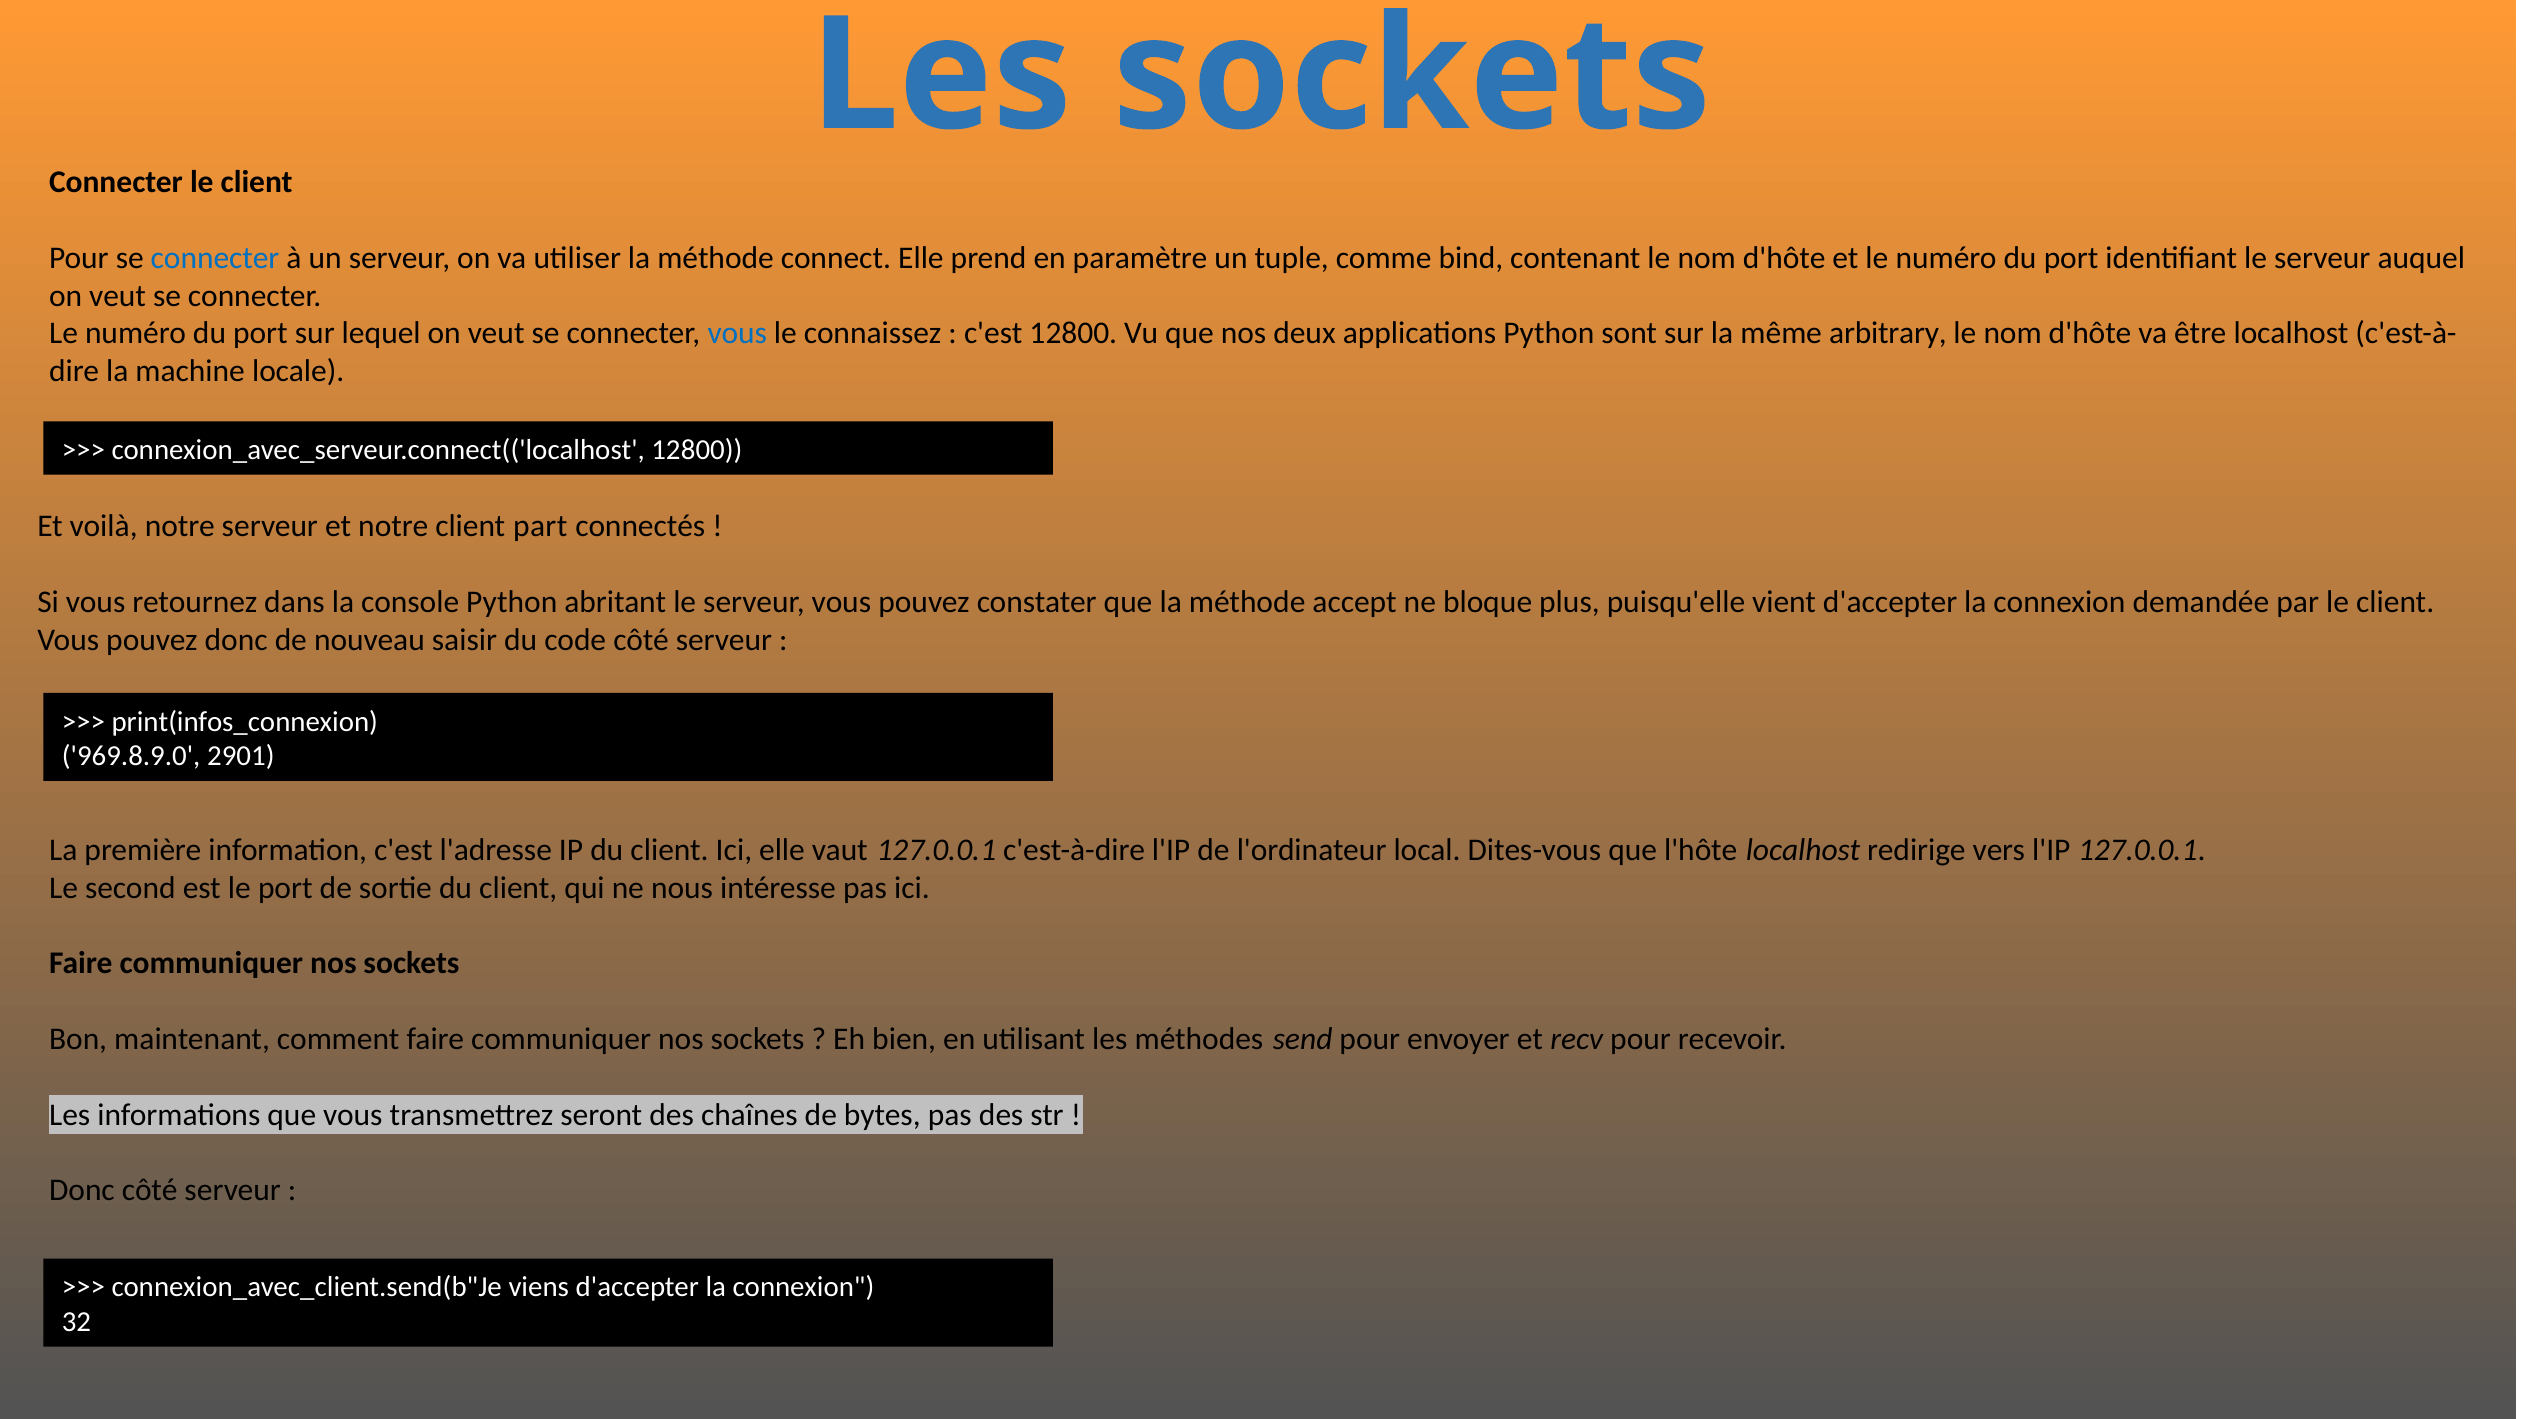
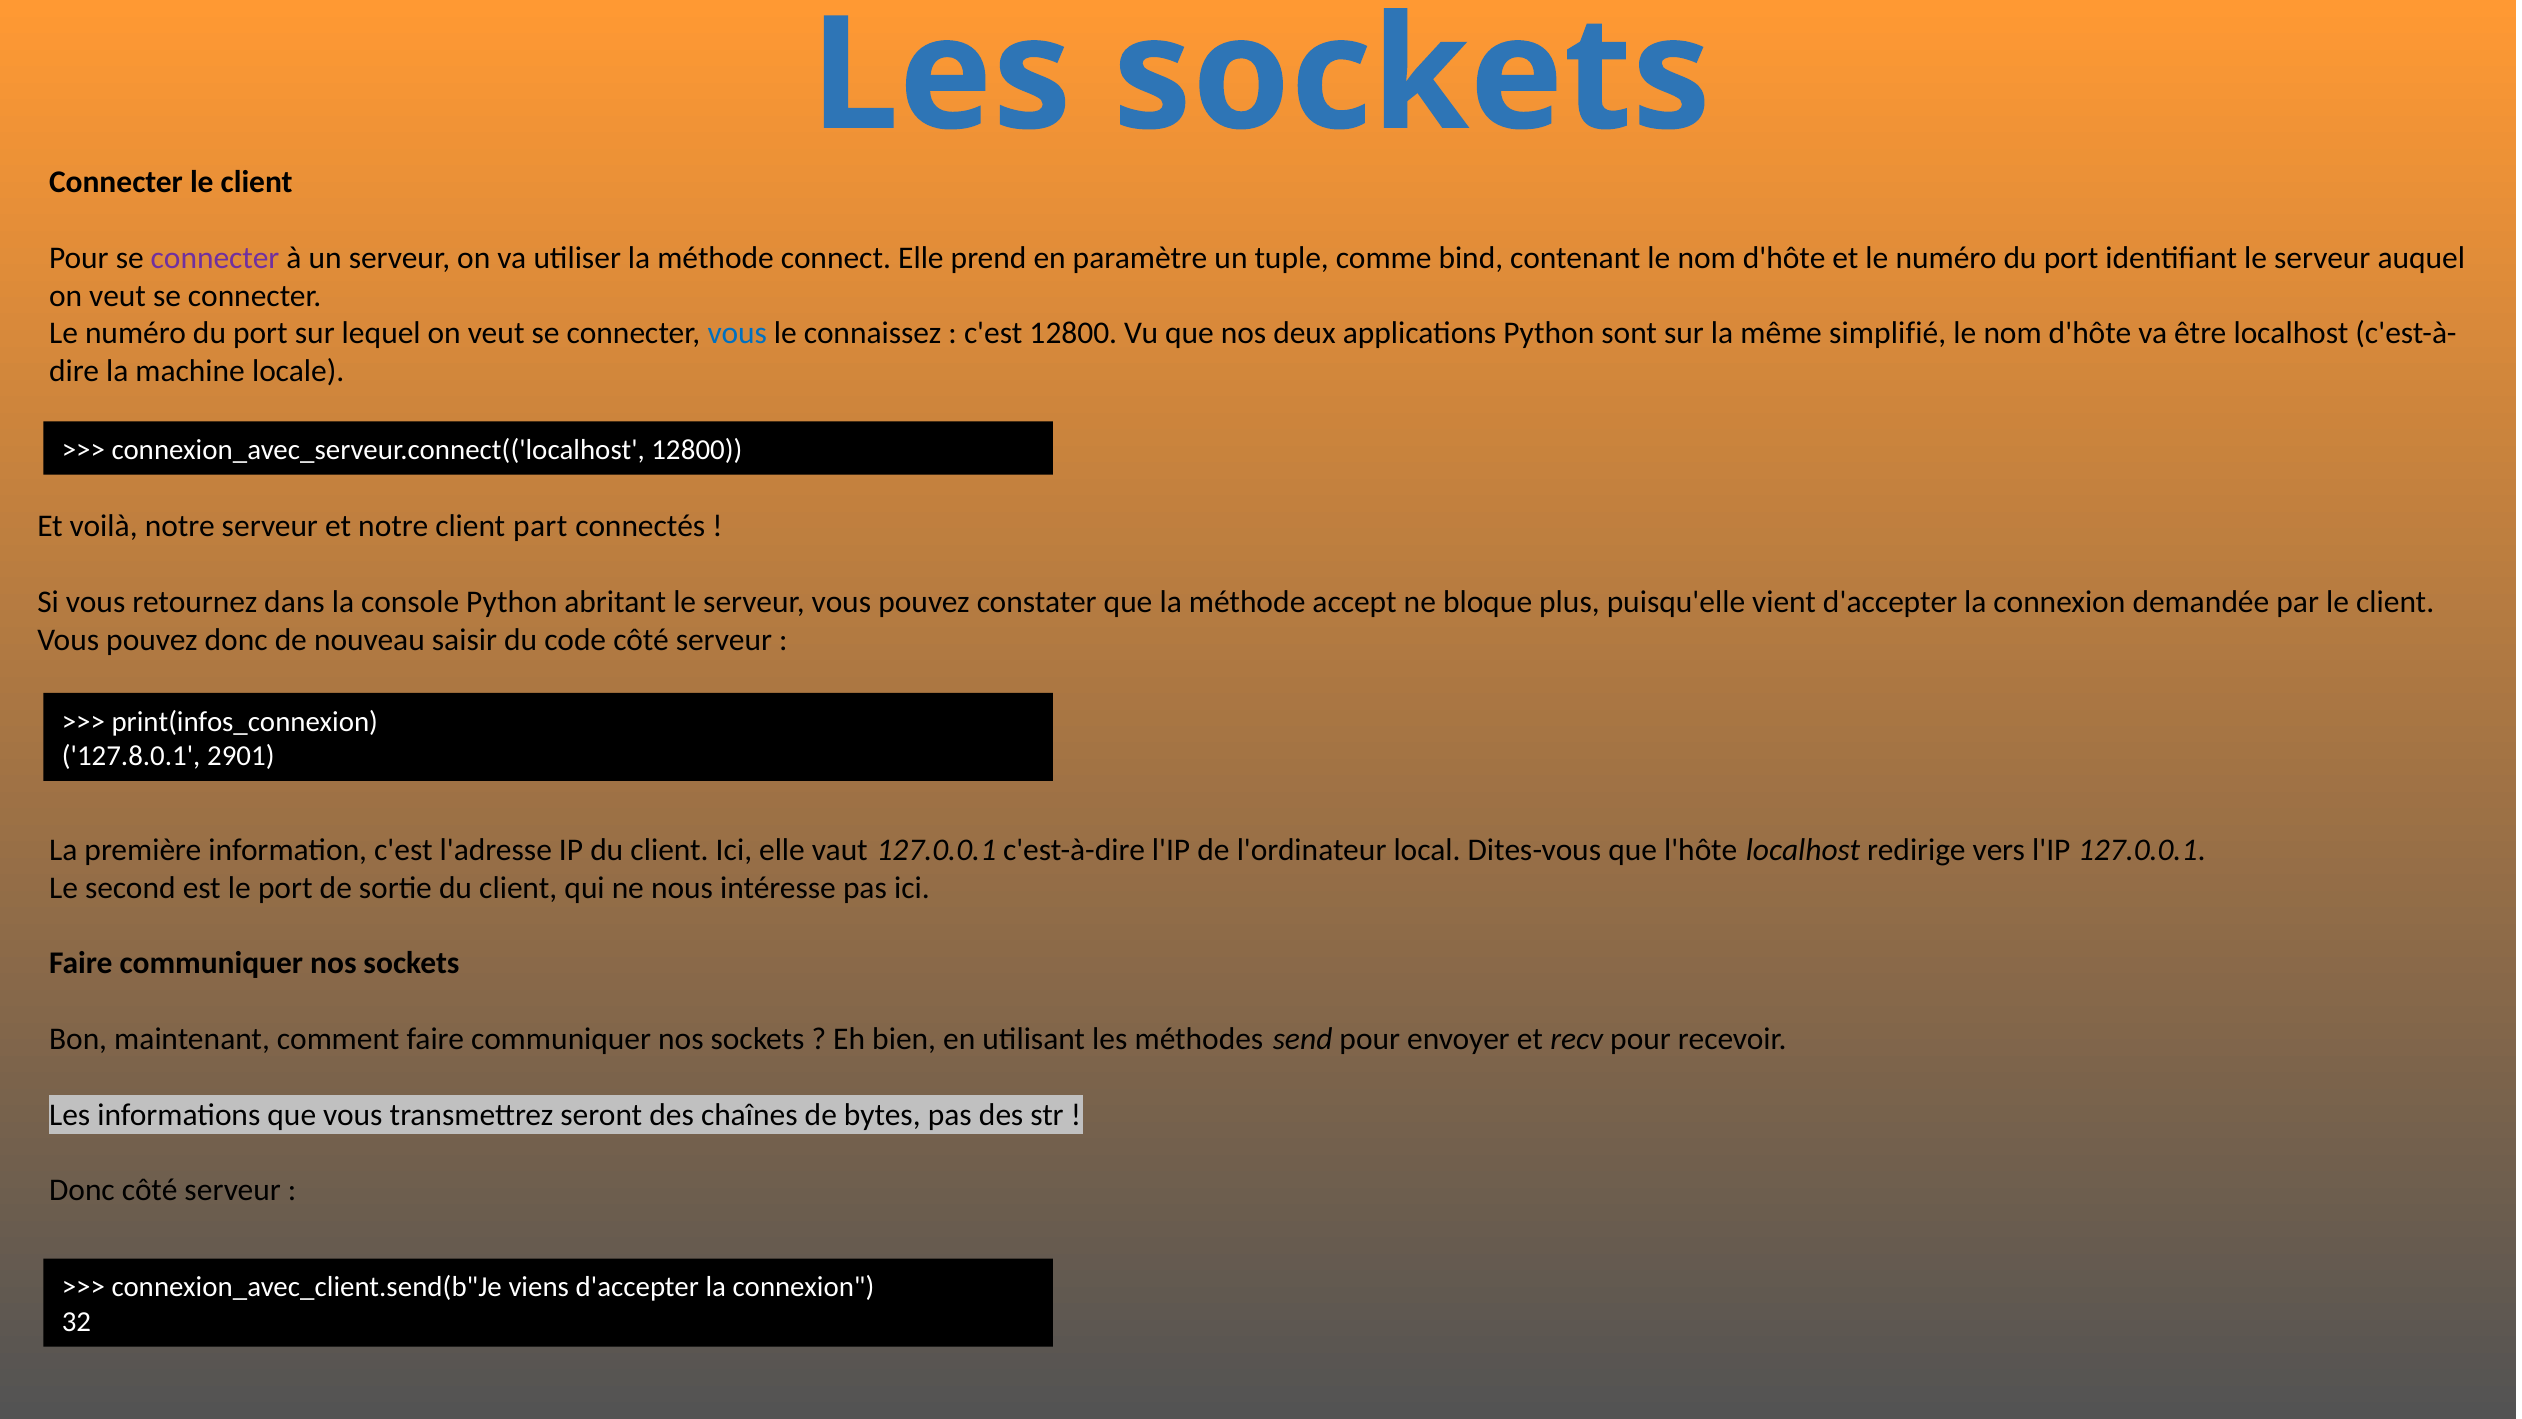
connecter colour: blue -> purple (215, 258)
arbitrary: arbitrary -> simplifié (1888, 333)
969.8.9.0: 969.8.9.0 -> 127.8.0.1 (131, 756)
